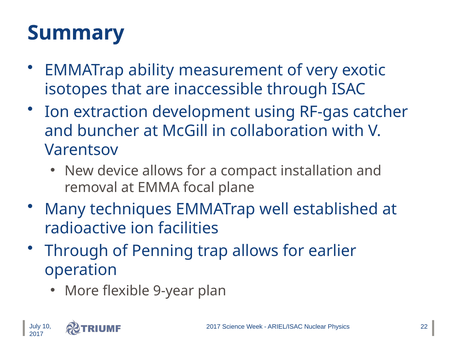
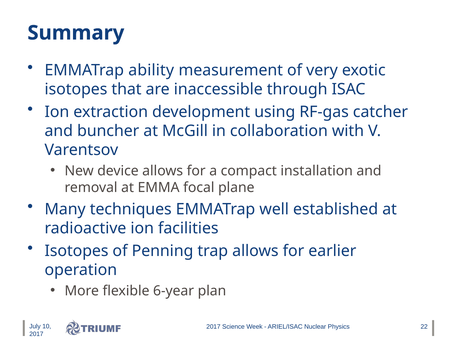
Through: Through -> Isotopes (77, 251)
9-year: 9-year -> 6-year (174, 291)
